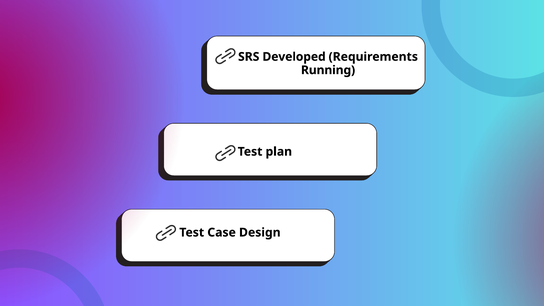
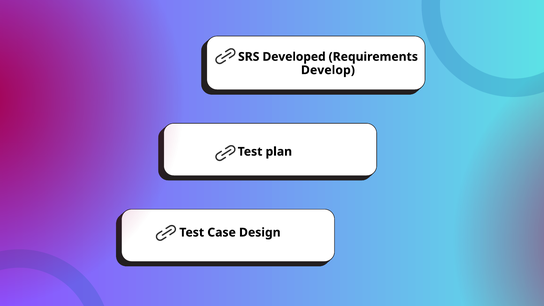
Running: Running -> Develop (328, 70)
